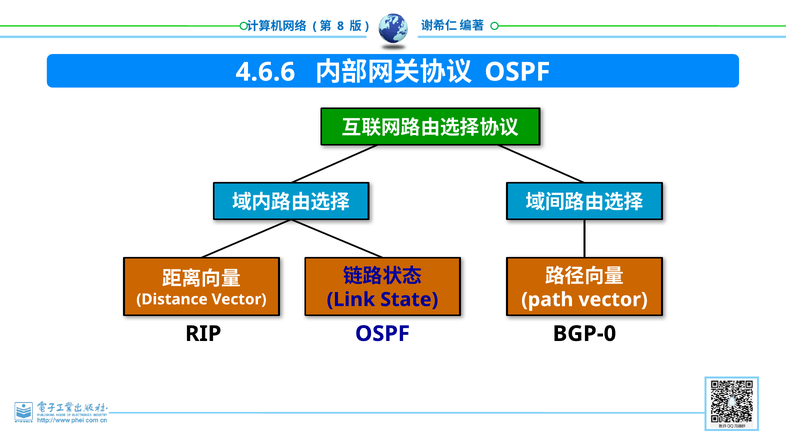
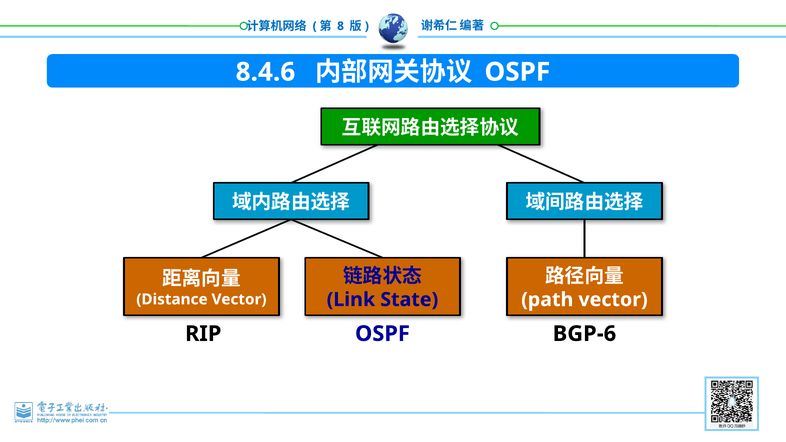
4.6.6: 4.6.6 -> 8.4.6 (265, 72)
BGP-0: BGP-0 -> BGP-6 (584, 334)
